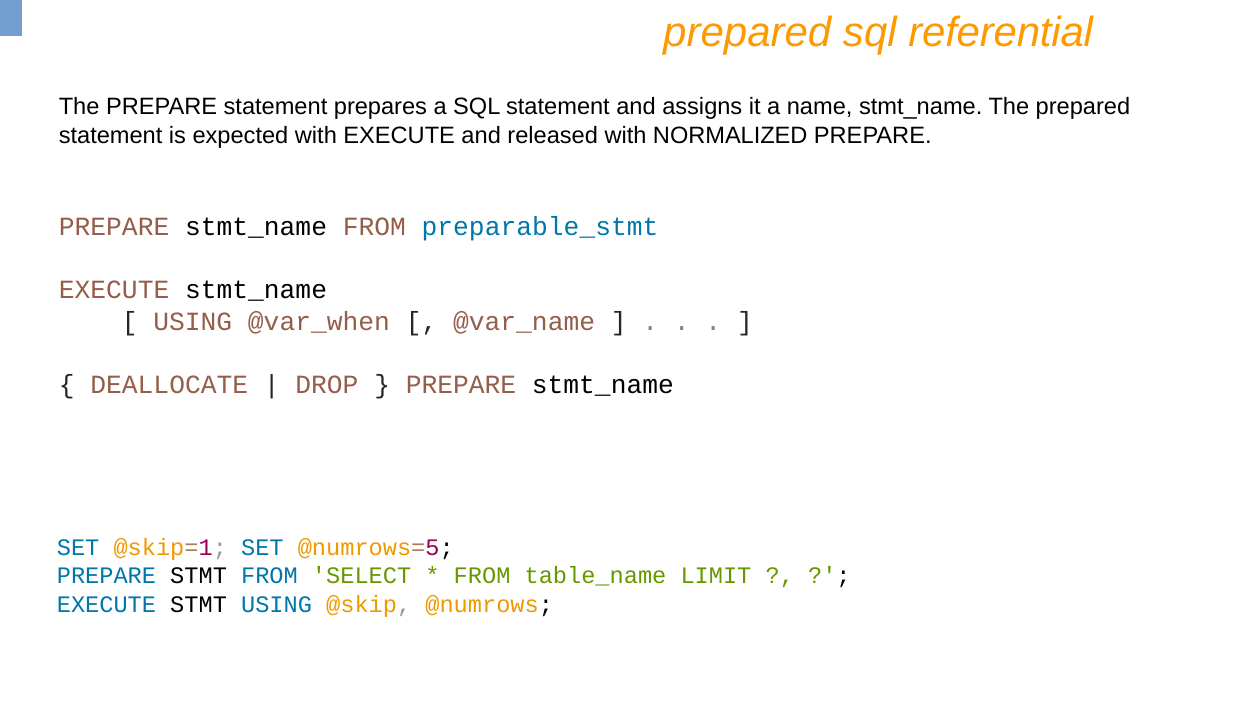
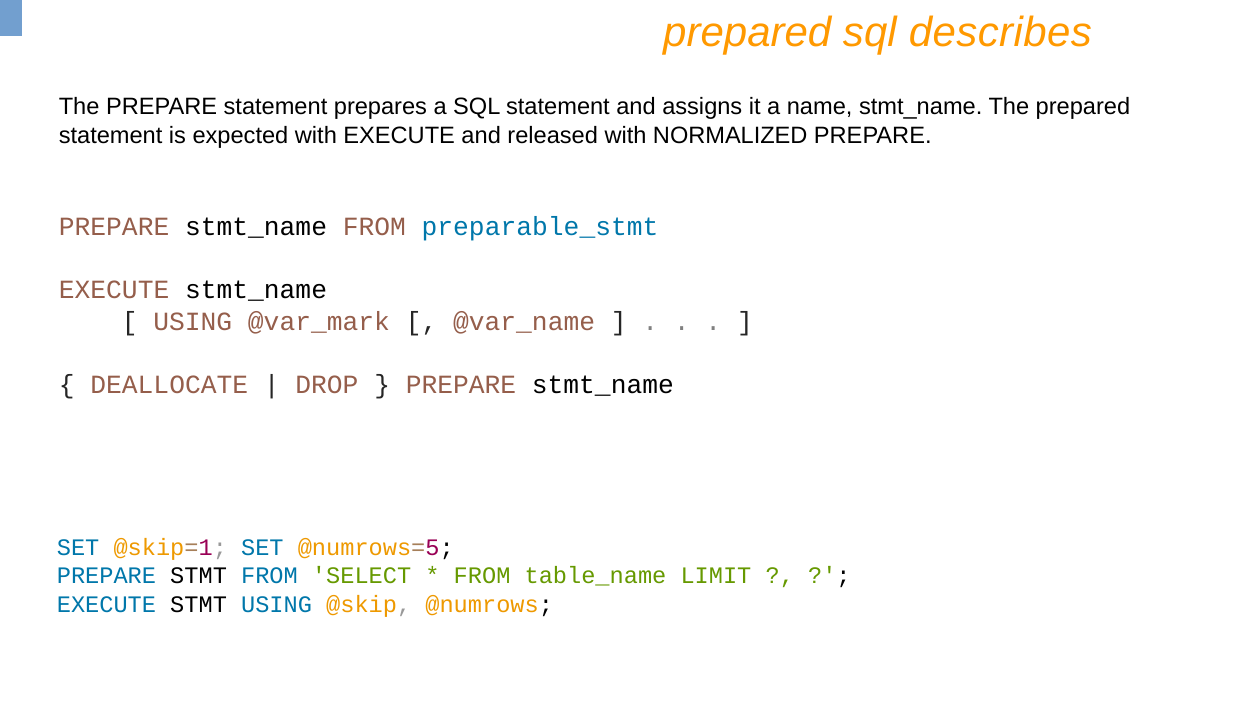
referential: referential -> describes (1000, 33)
@var_when: @var_when -> @var_mark (319, 321)
